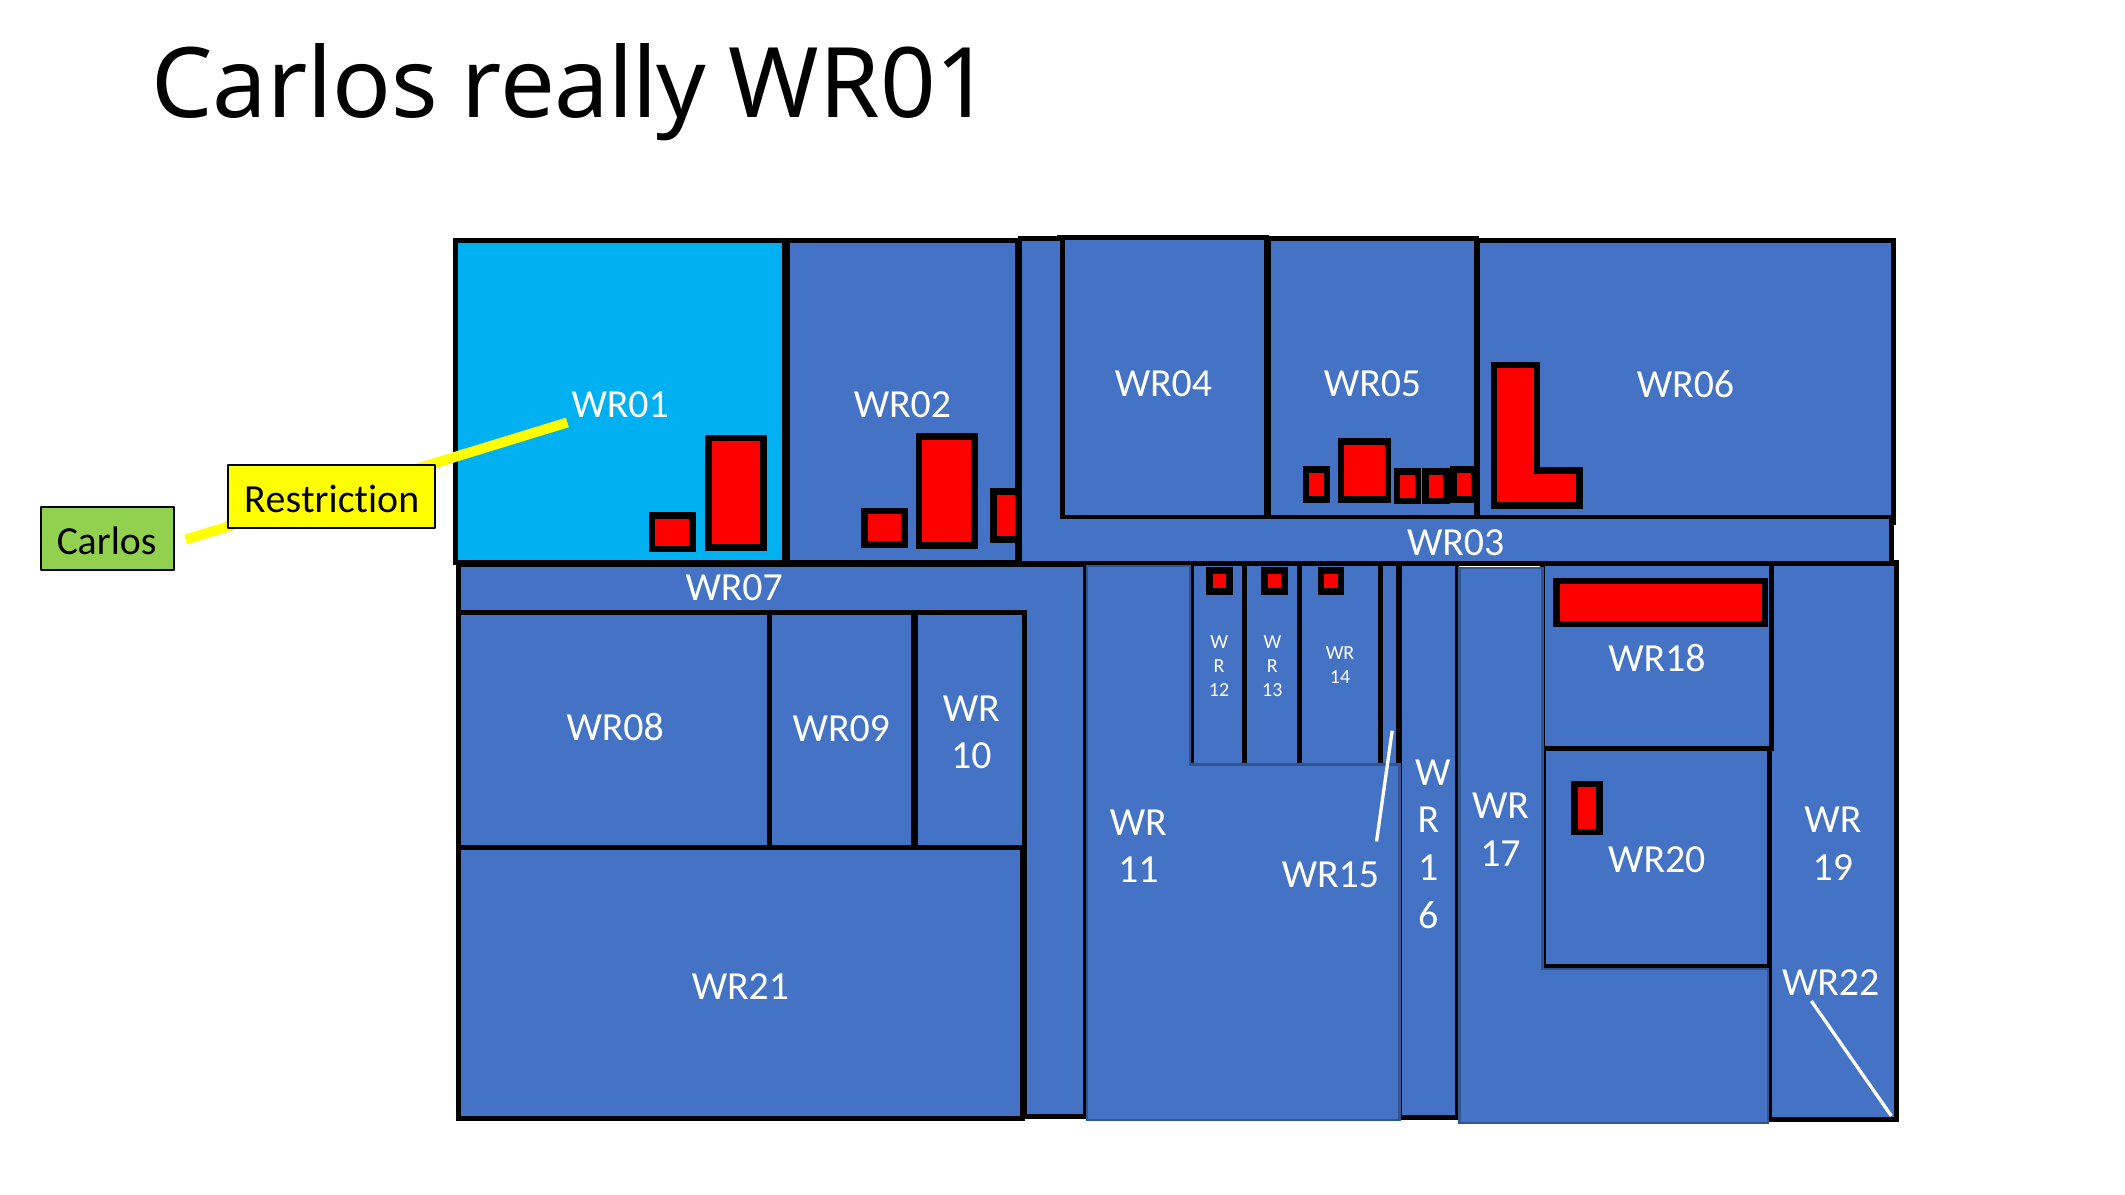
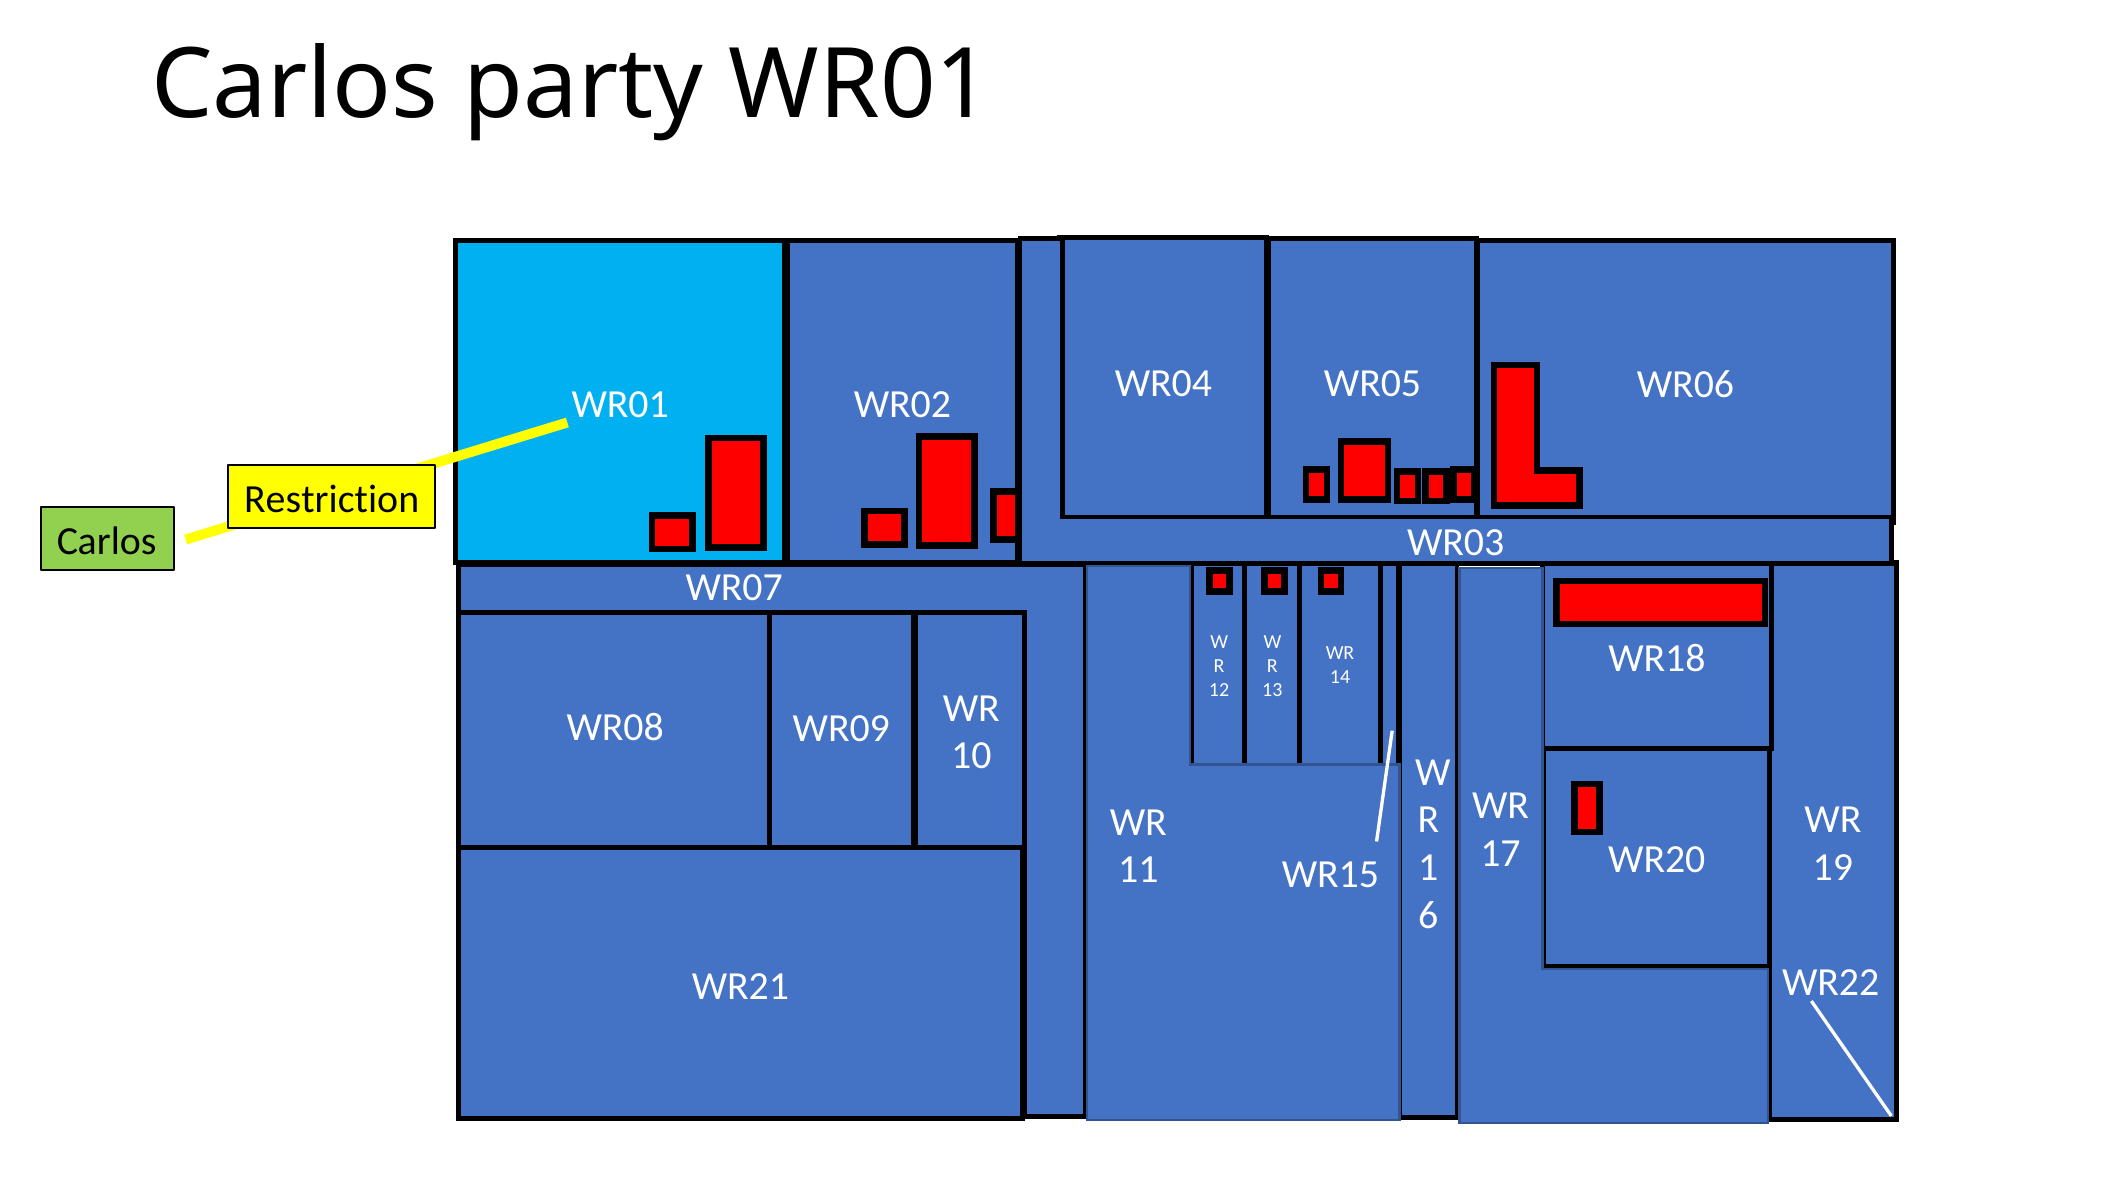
really: really -> party (583, 85)
